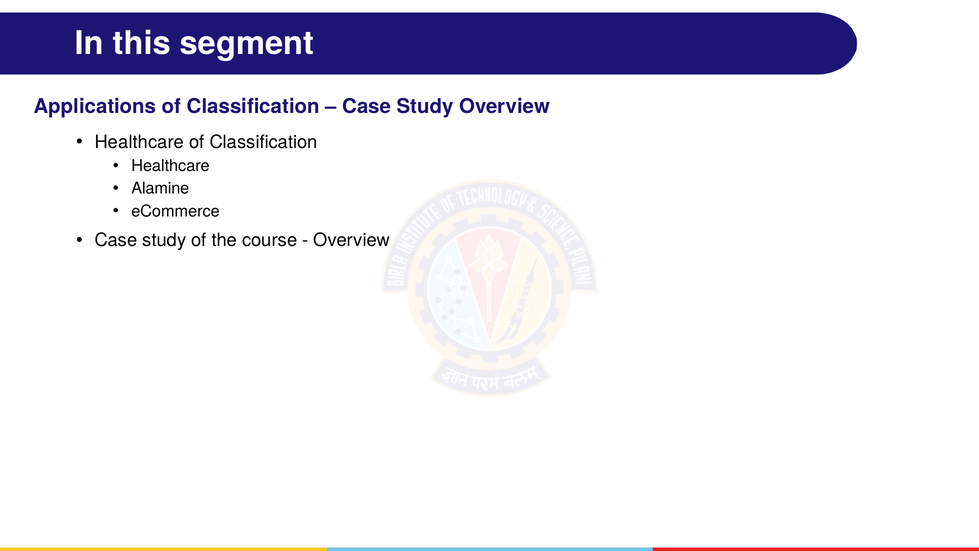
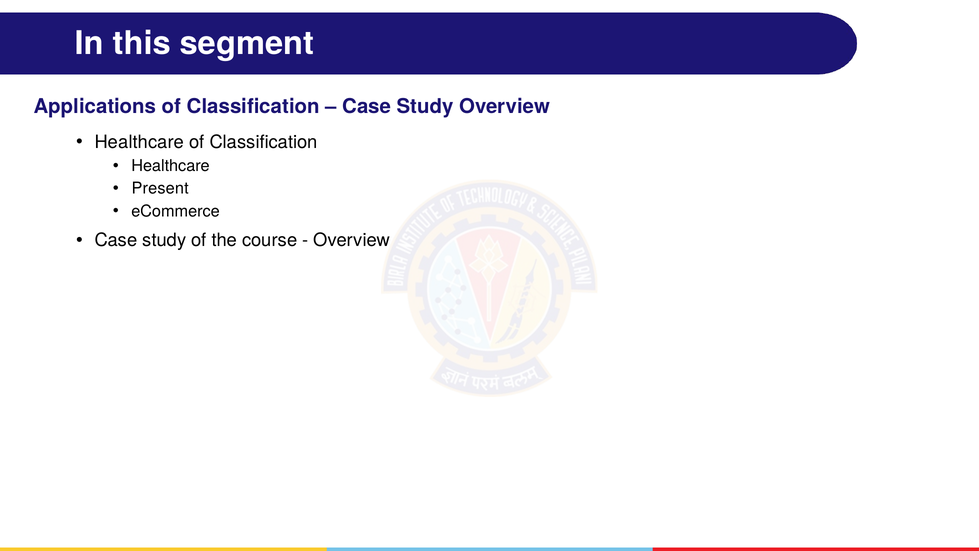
Alamine: Alamine -> Present (160, 188)
